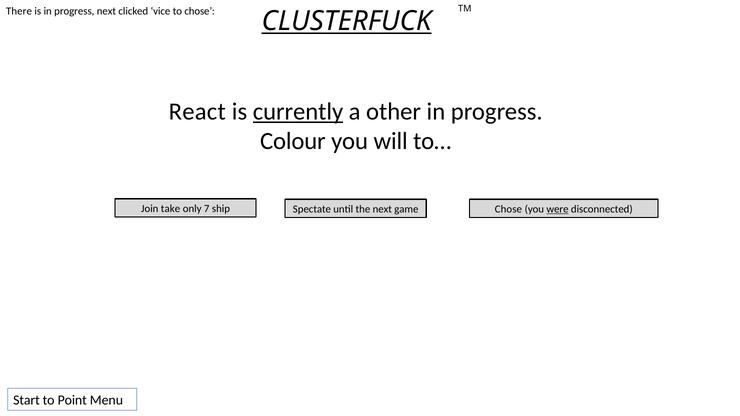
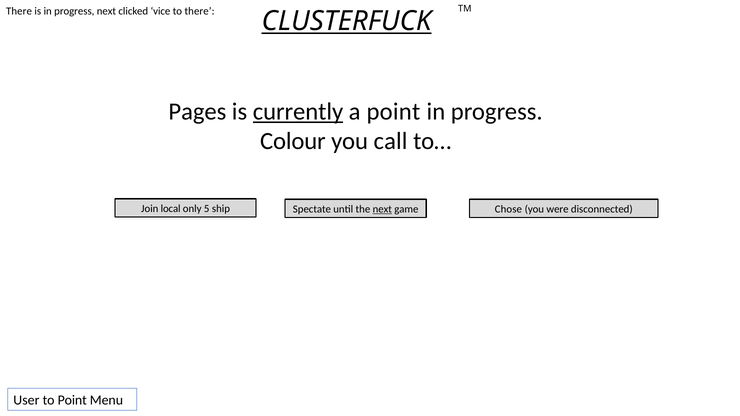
to chose: chose -> there (200, 11)
React: React -> Pages (197, 112)
a other: other -> point (393, 112)
will: will -> call (391, 141)
take: take -> local (171, 209)
7: 7 -> 5 (207, 209)
next underline: none -> present (382, 209)
were underline: present -> none (558, 209)
Start: Start -> User (26, 401)
